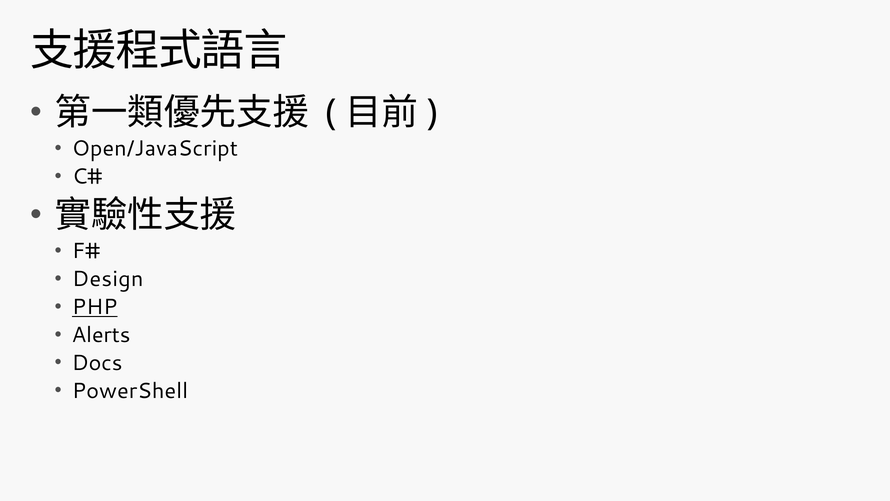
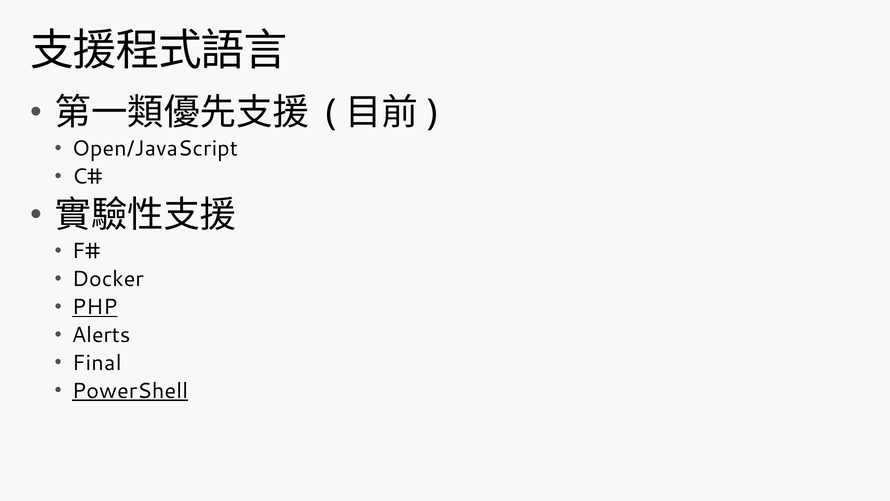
Design: Design -> Docker (108, 279)
Docs: Docs -> Final (97, 363)
PowerShell underline: none -> present (130, 390)
